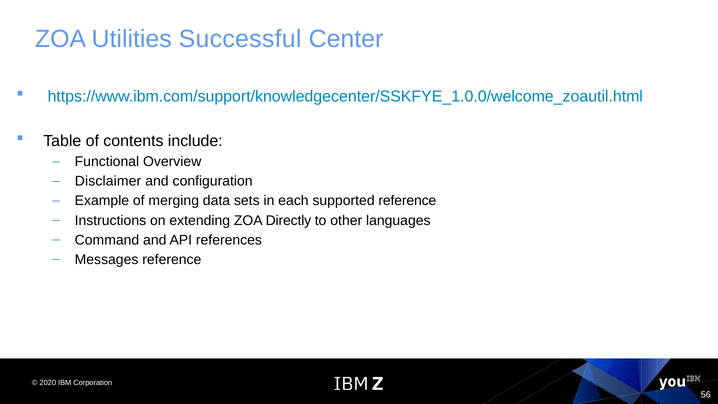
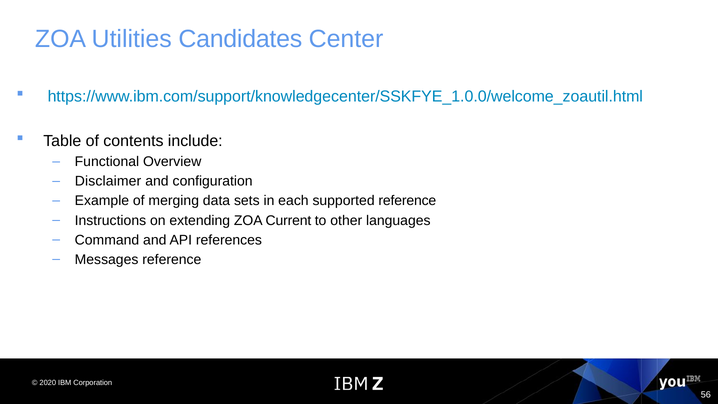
Successful: Successful -> Candidates (240, 39)
Directly: Directly -> Current (288, 220)
